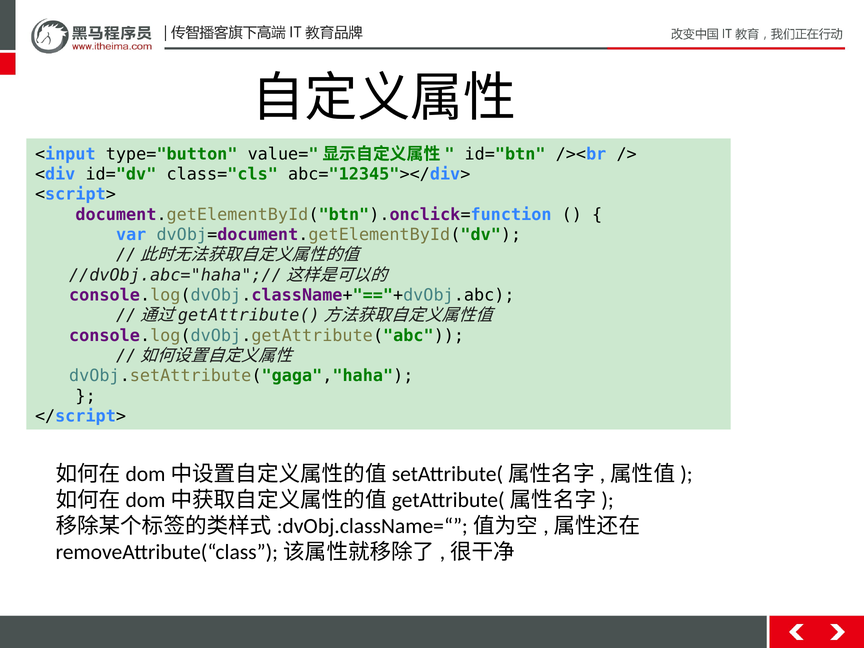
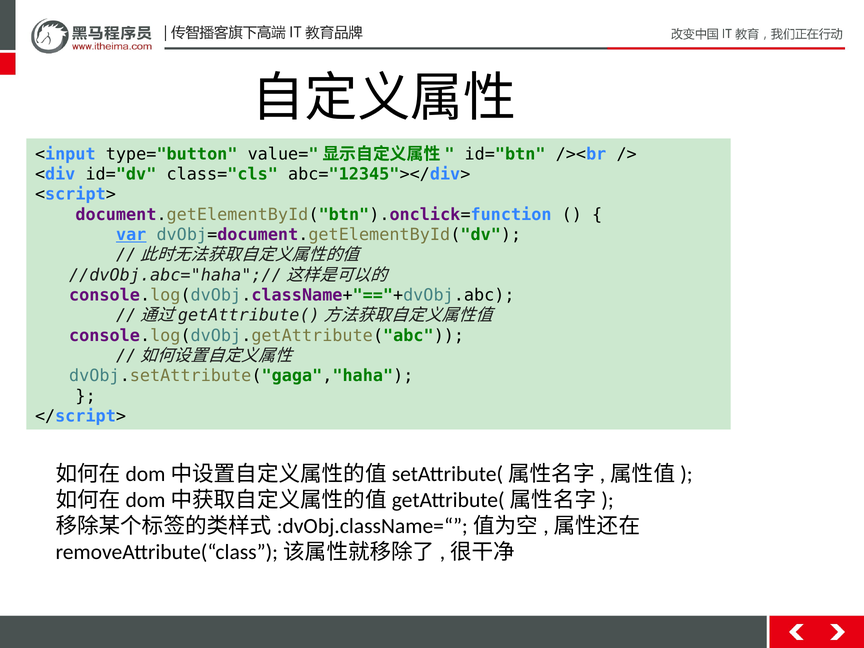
var underline: none -> present (131, 235)
